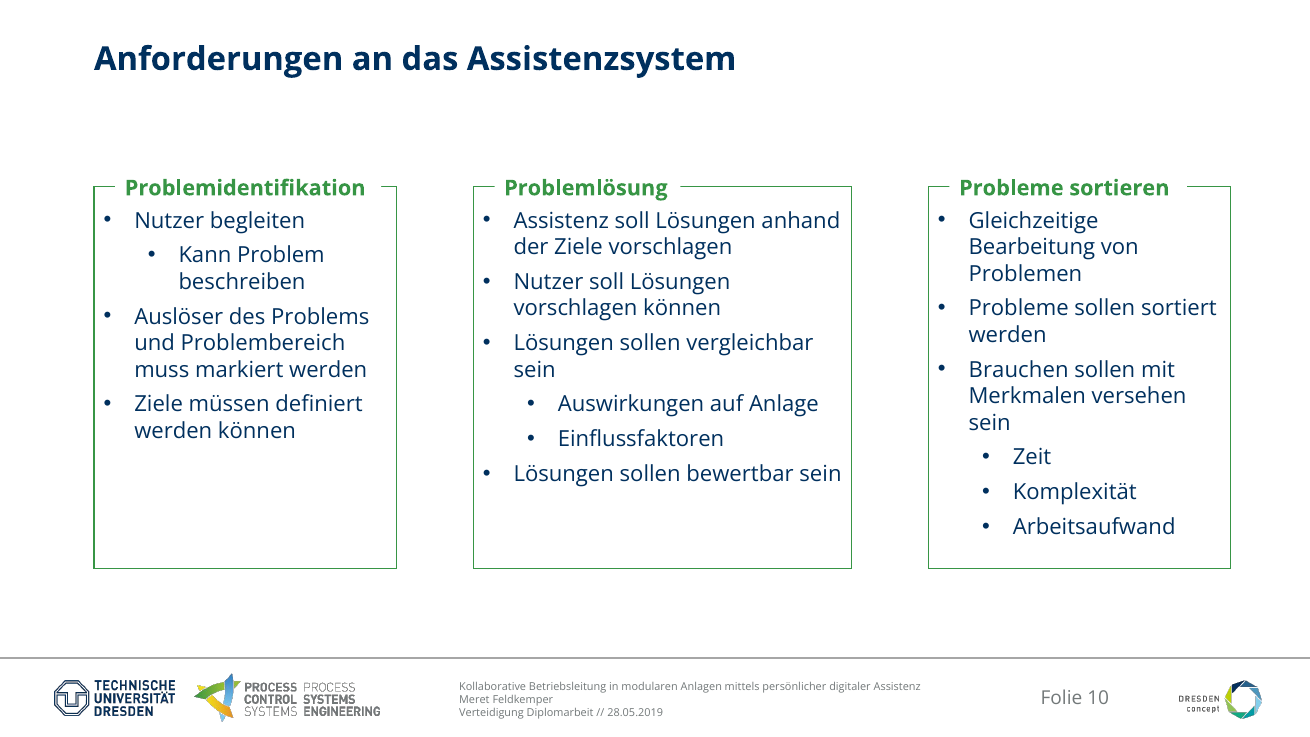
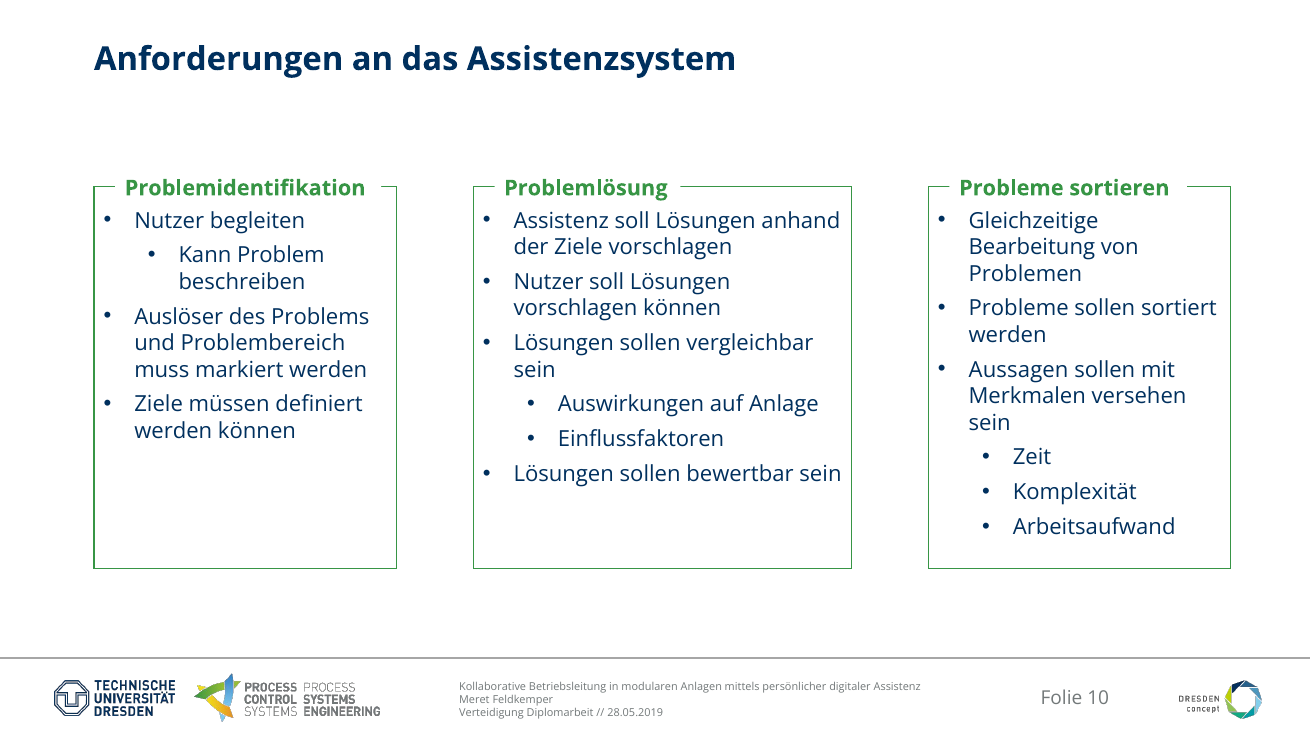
Brauchen: Brauchen -> Aussagen (1019, 370)
